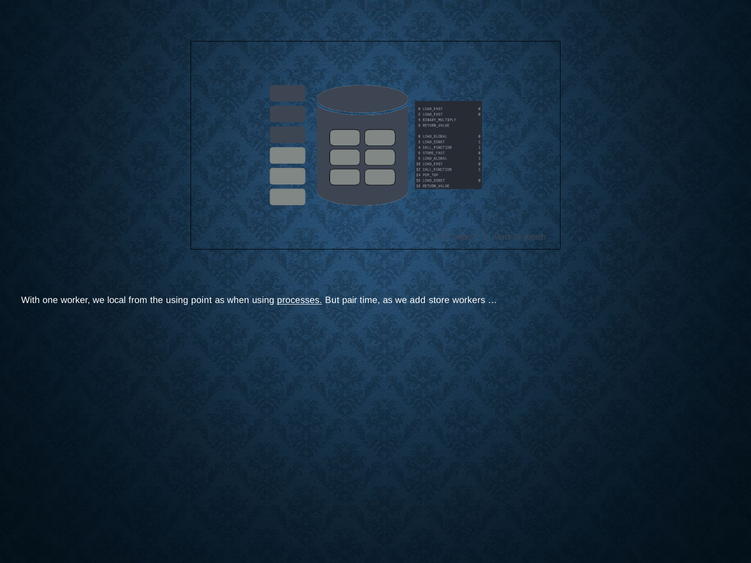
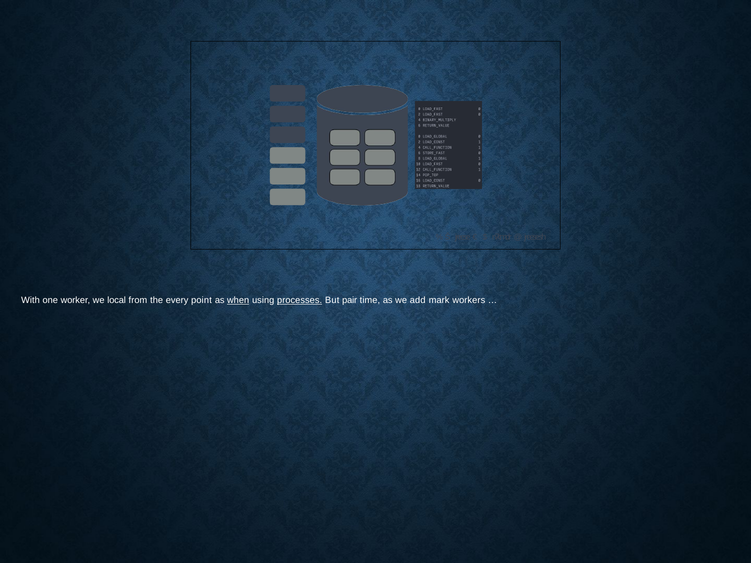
the using: using -> every (177, 301)
when underline: none -> present (238, 301)
store: store -> mark (439, 301)
